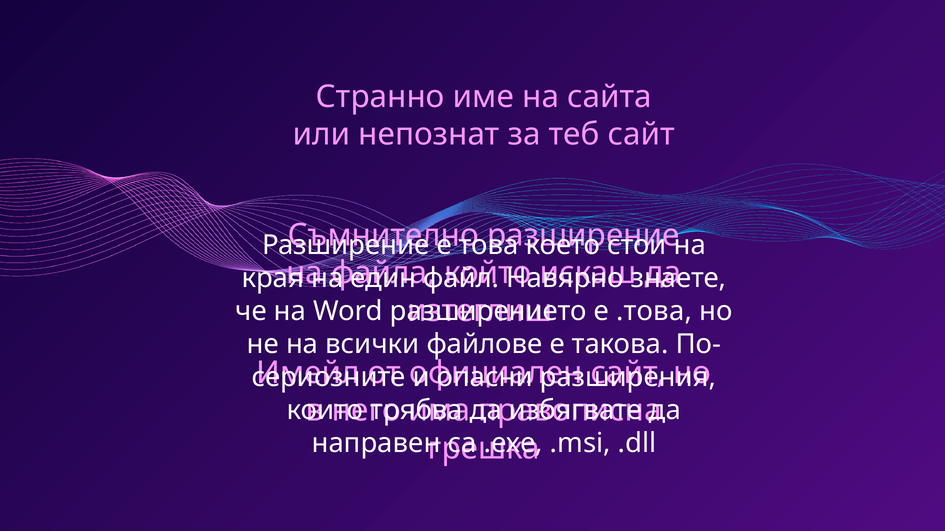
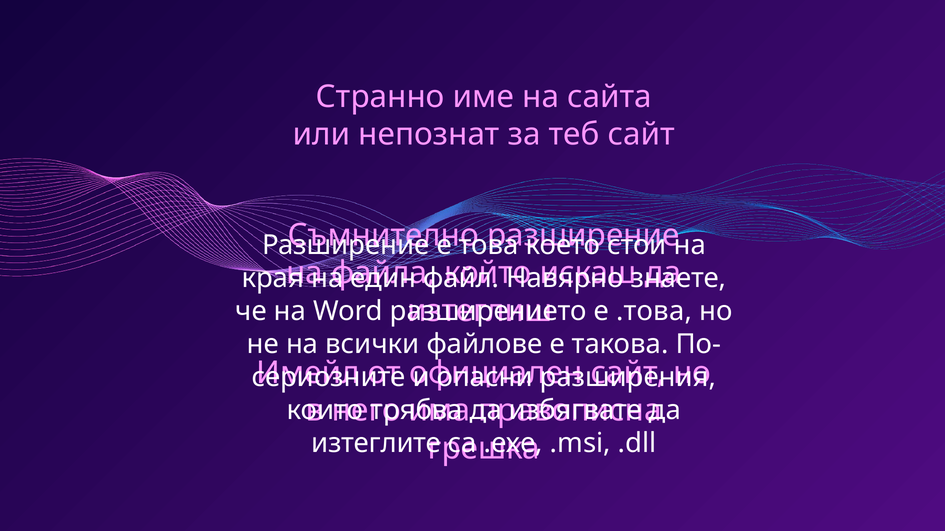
направен: направен -> изтеглите (376, 444)
